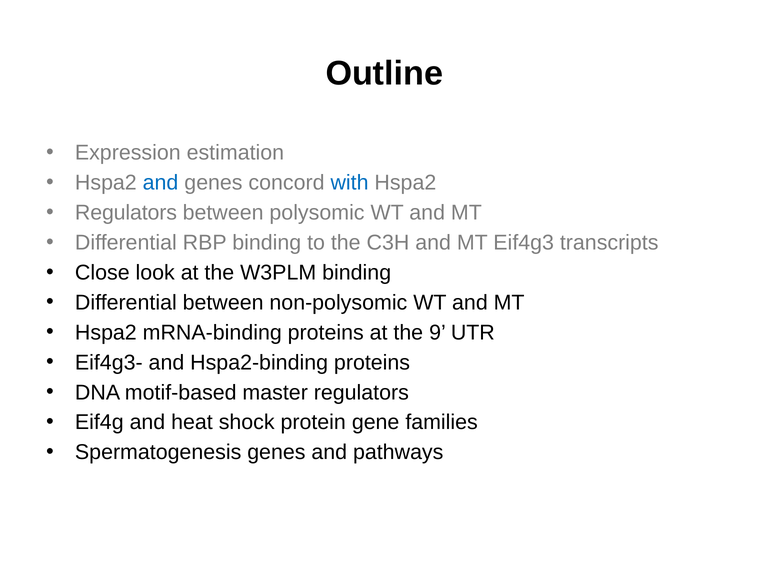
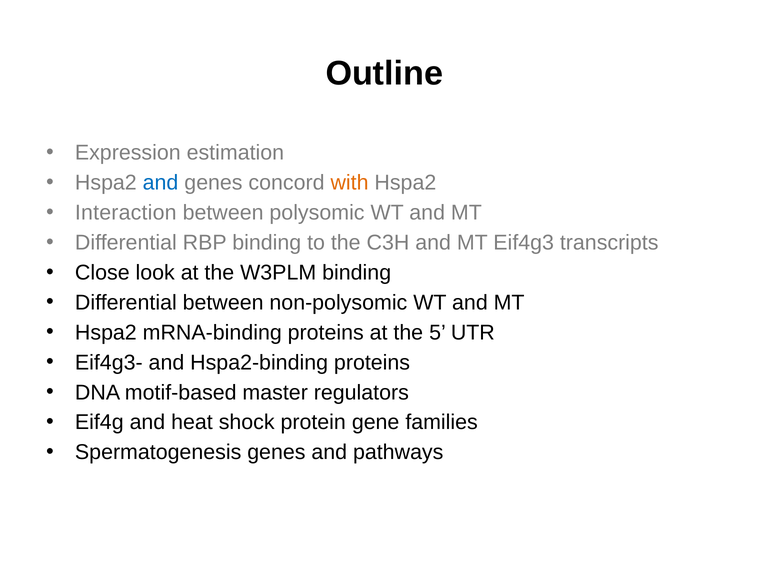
with colour: blue -> orange (350, 183)
Regulators: Regulators -> Interaction (126, 213)
9: 9 -> 5 (437, 332)
